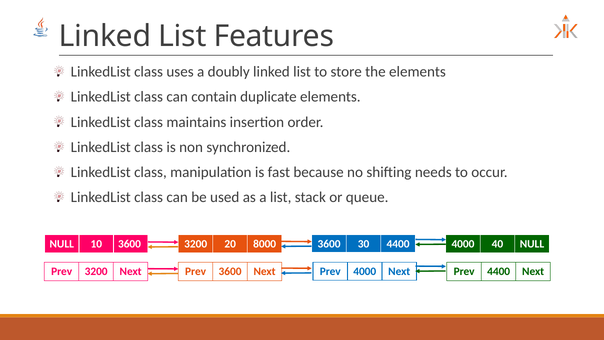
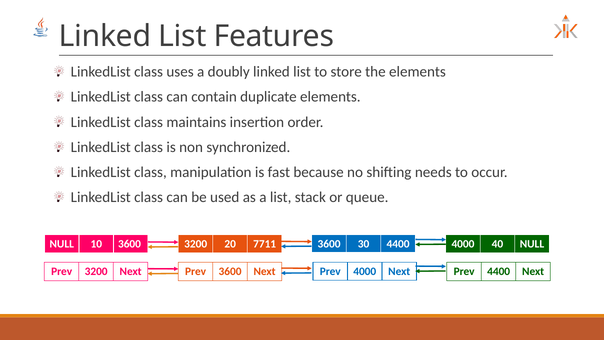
8000: 8000 -> 7711 (265, 244)
